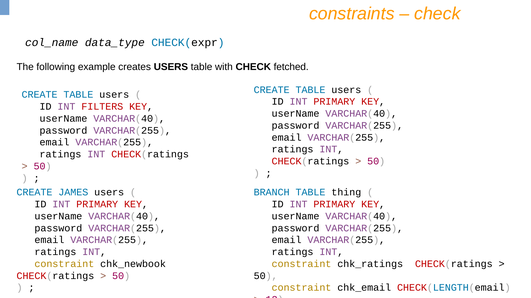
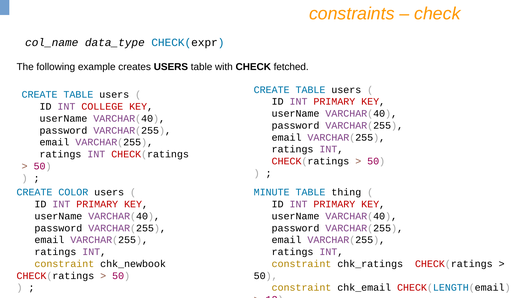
FILTERS: FILTERS -> COLLEGE (102, 107)
JAMES: JAMES -> COLOR (73, 193)
BRANCH: BRANCH -> MINUTE (272, 193)
